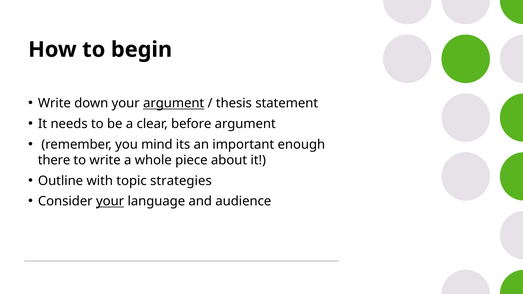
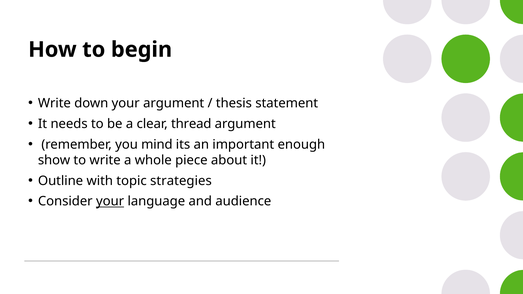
argument underline: present -> none (174, 103)
before: before -> thread (191, 124)
there: there -> show (54, 160)
